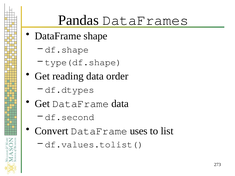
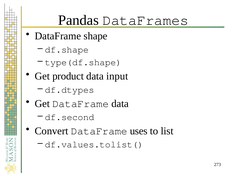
reading: reading -> product (68, 76)
order: order -> input (117, 76)
